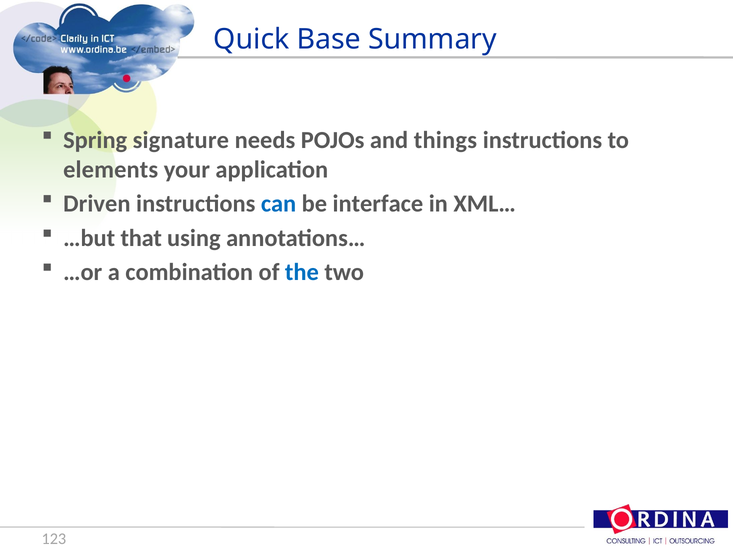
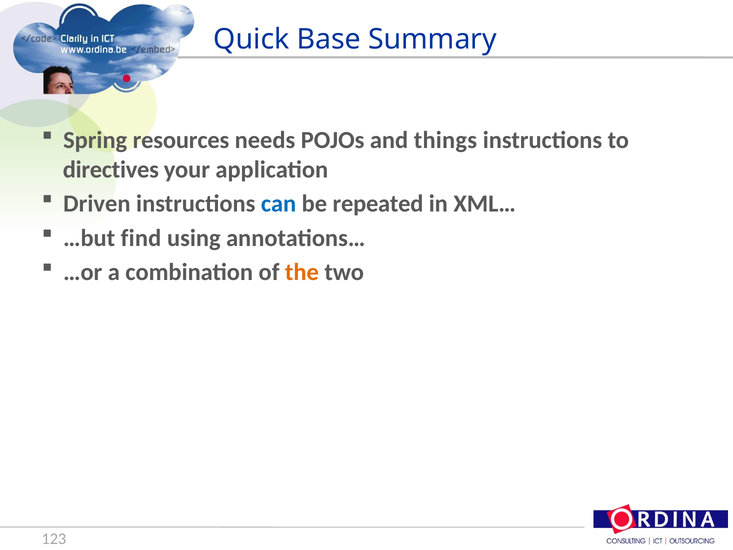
signature: signature -> resources (181, 140)
elements: elements -> directives (111, 170)
interface: interface -> repeated (378, 204)
that: that -> find (141, 238)
the colour: blue -> orange (302, 272)
